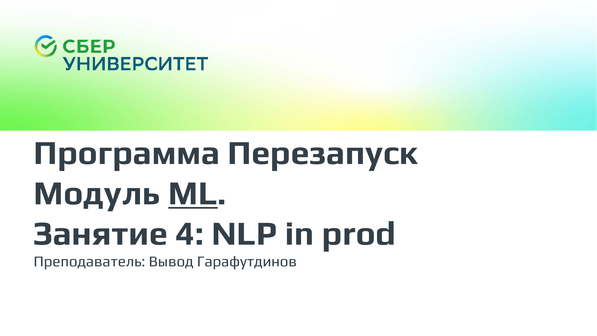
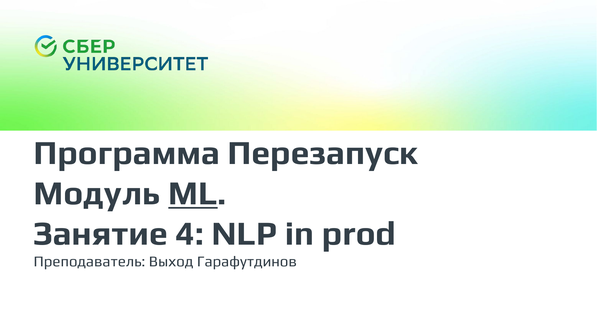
Вывод: Вывод -> Выход (171, 261)
